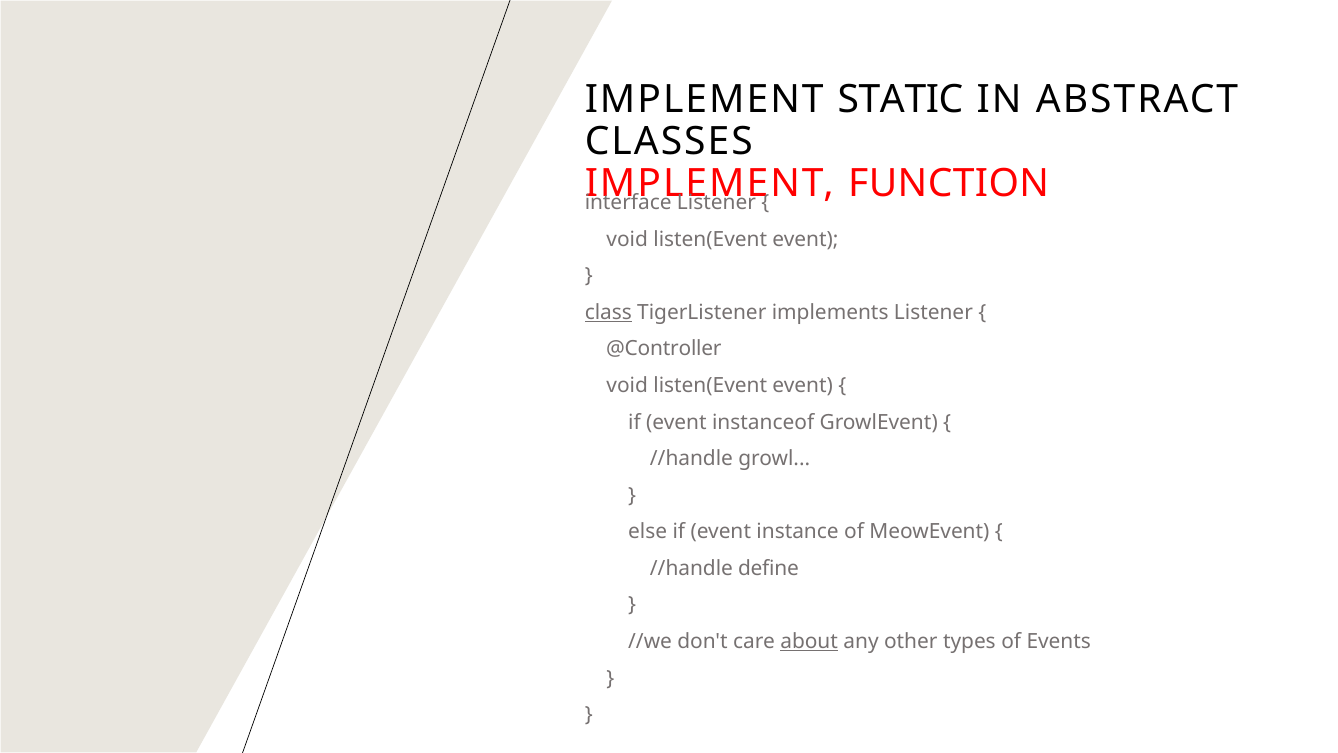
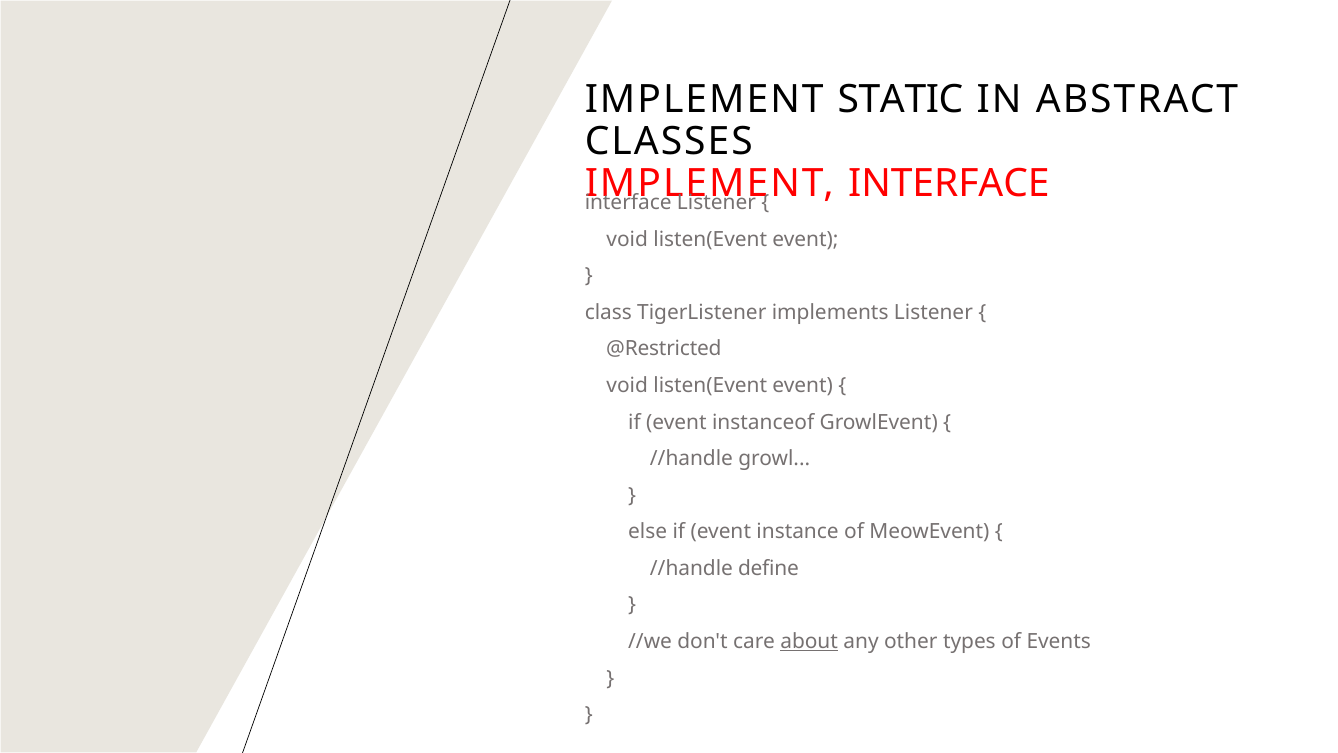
FUNCTION: FUNCTION -> INTERFACE (949, 183)
class underline: present -> none (608, 312)
@Controller: @Controller -> @Restricted (664, 349)
